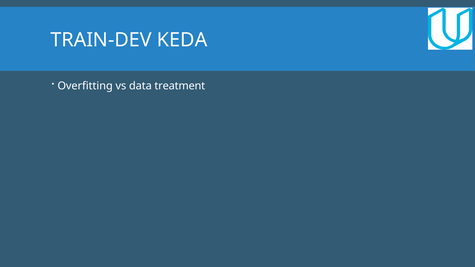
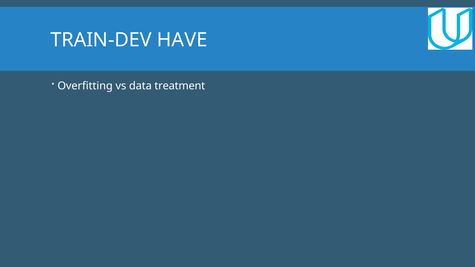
KEDA: KEDA -> HAVE (182, 40)
